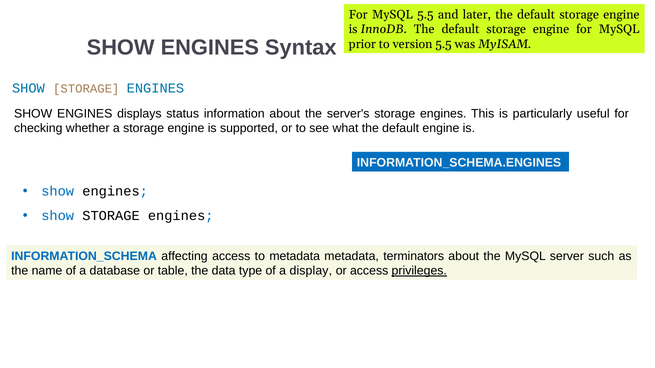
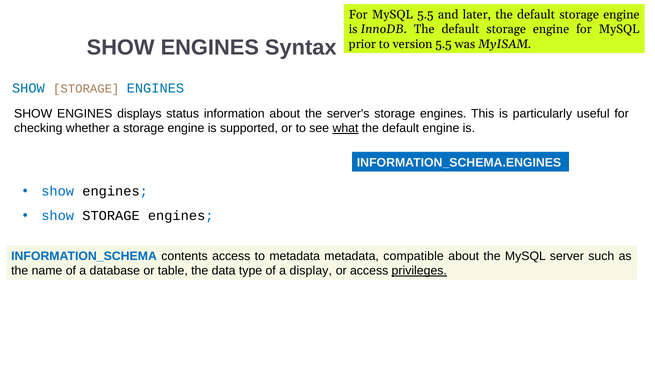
what underline: none -> present (345, 128)
affecting: affecting -> contents (185, 256)
terminators: terminators -> compatible (414, 256)
